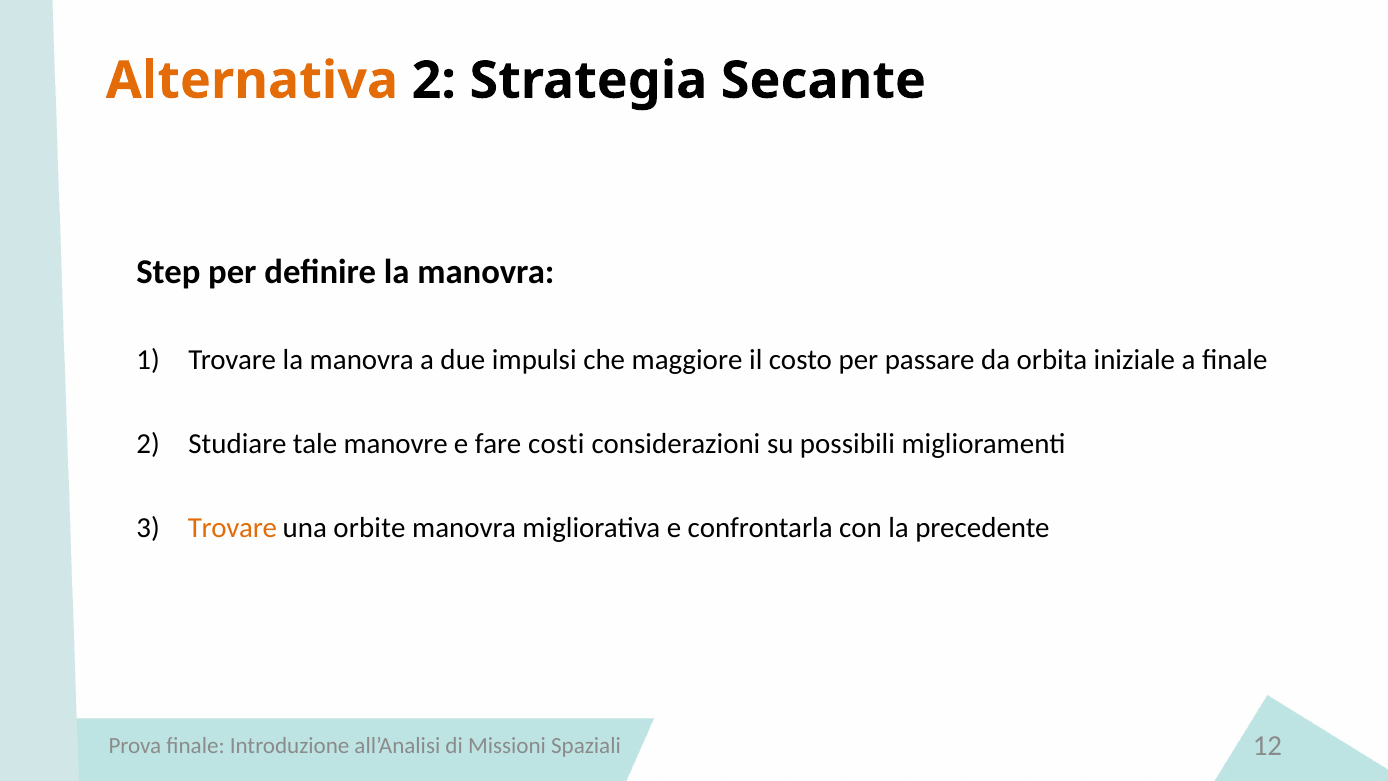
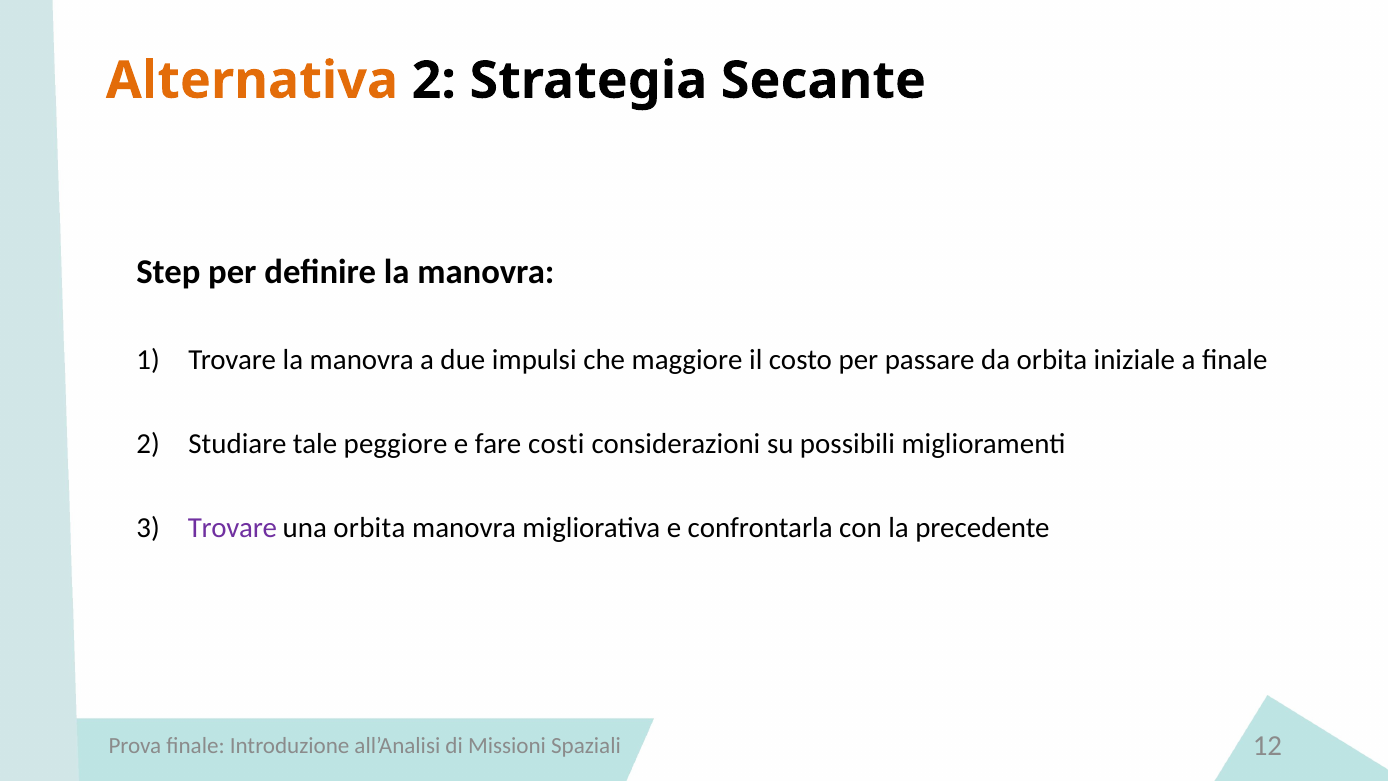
manovre: manovre -> peggiore (396, 444)
Trovare colour: orange -> purple (232, 528)
una orbite: orbite -> orbita (369, 528)
